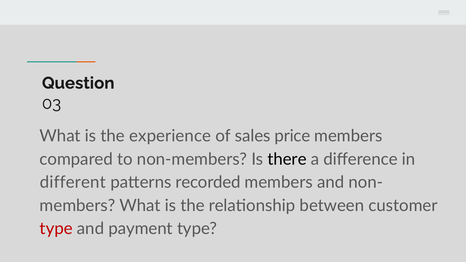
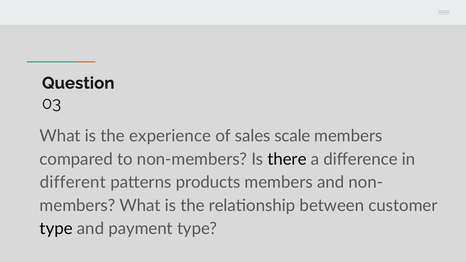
price: price -> scale (292, 136)
recorded: recorded -> products (208, 182)
type colour: red -> black (56, 229)
